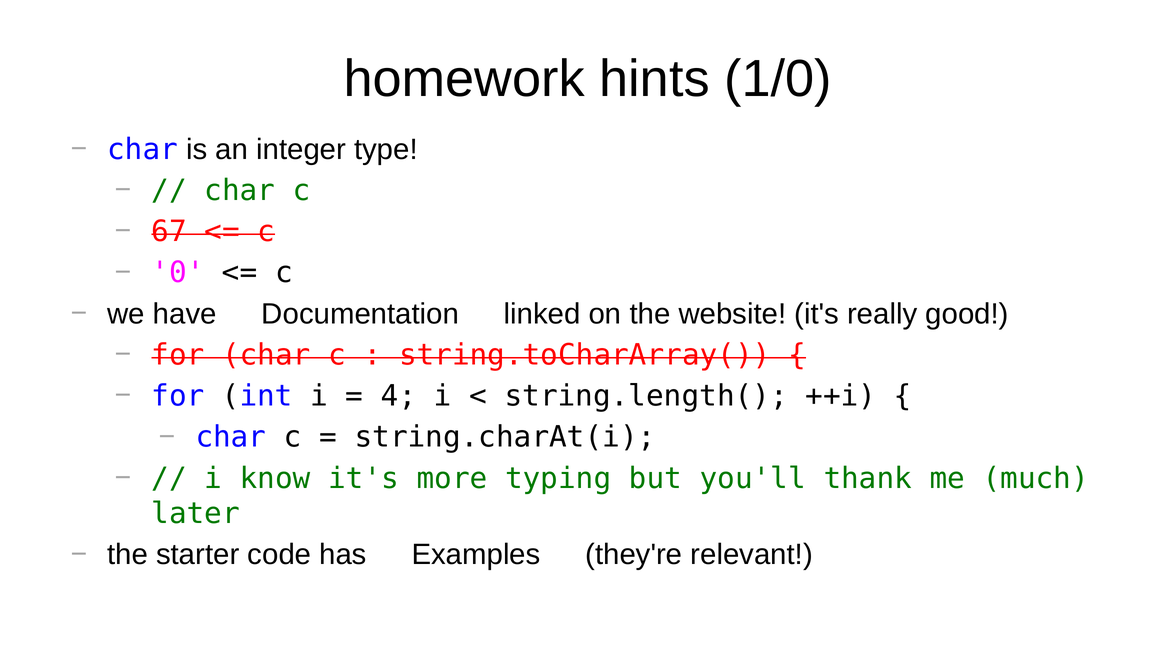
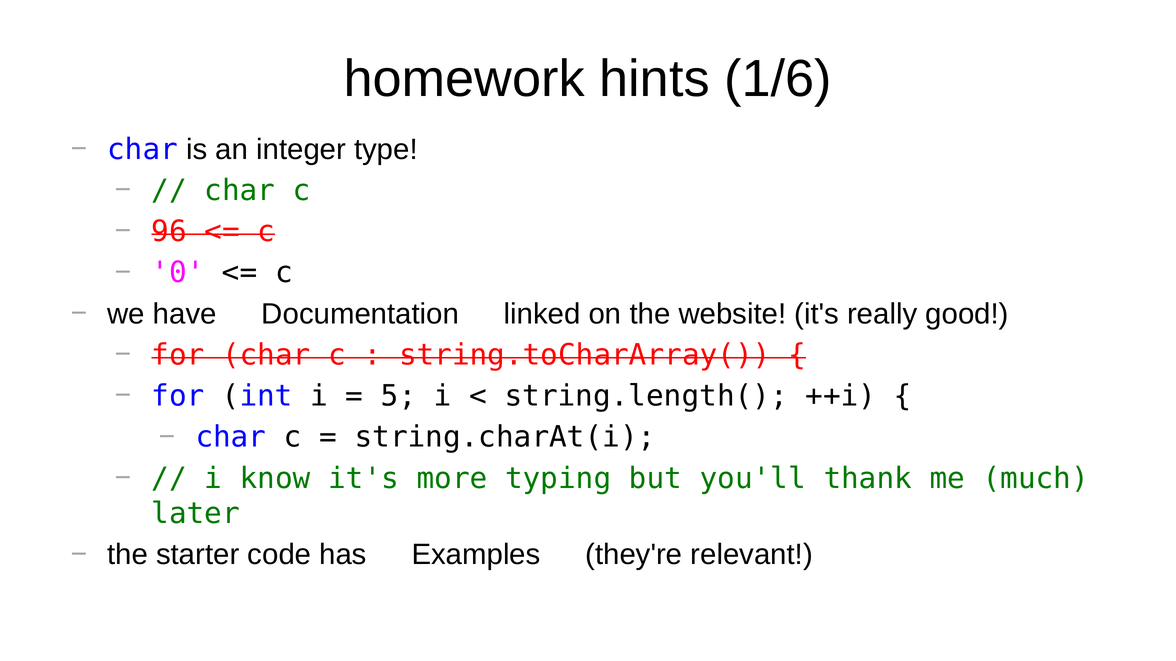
1/0: 1/0 -> 1/6 (778, 79)
67: 67 -> 96 (169, 232)
4: 4 -> 5 (399, 396)
